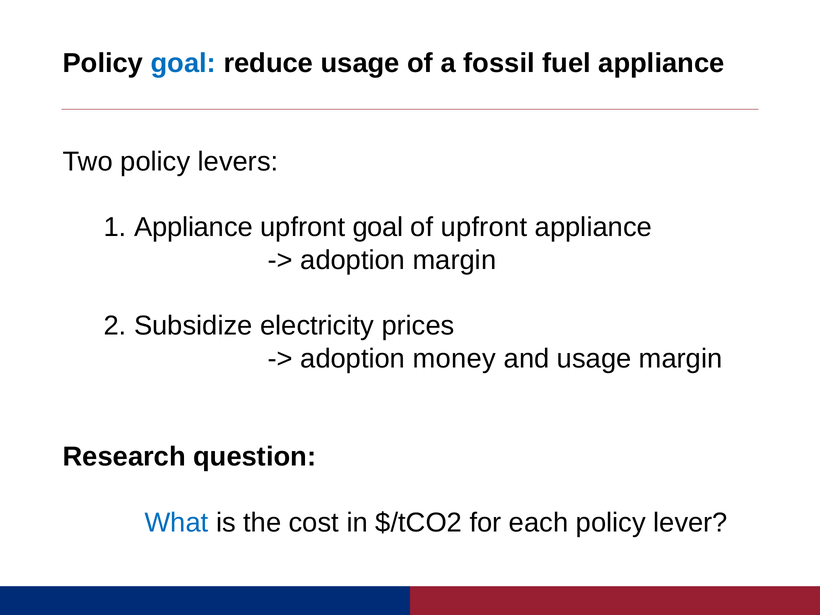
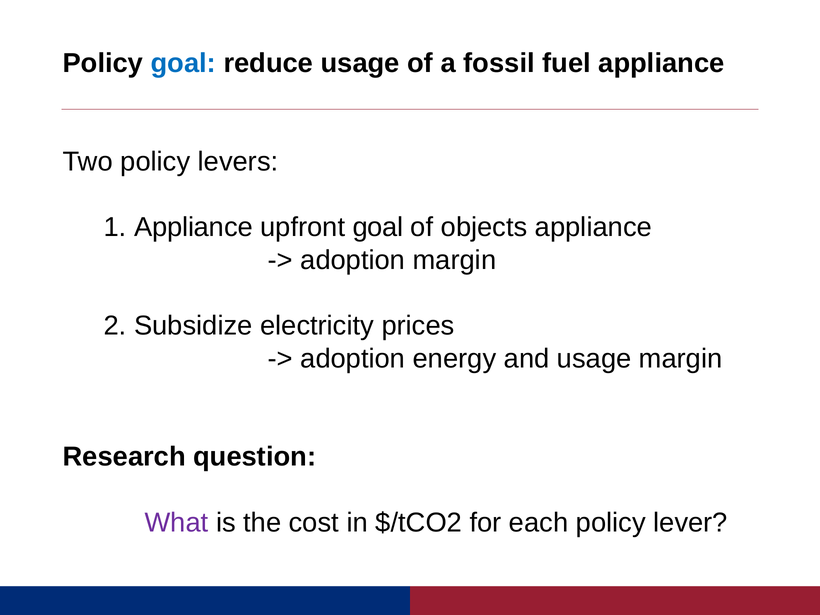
of upfront: upfront -> objects (484, 227)
money: money -> energy (454, 359)
What colour: blue -> purple (177, 523)
